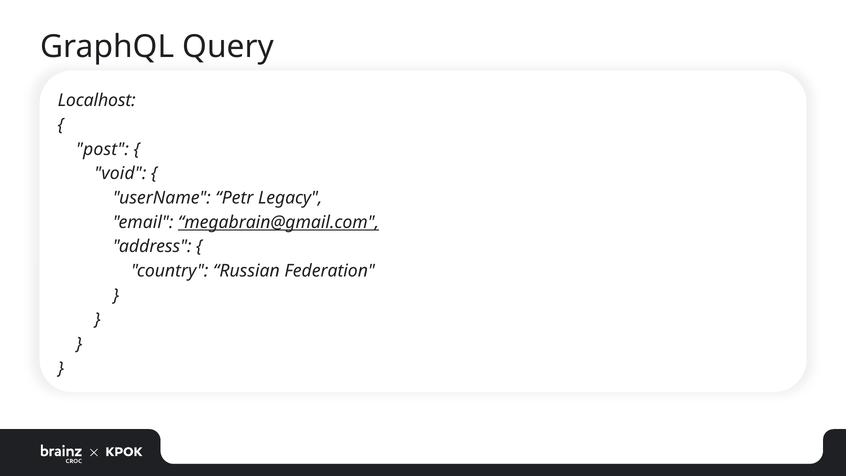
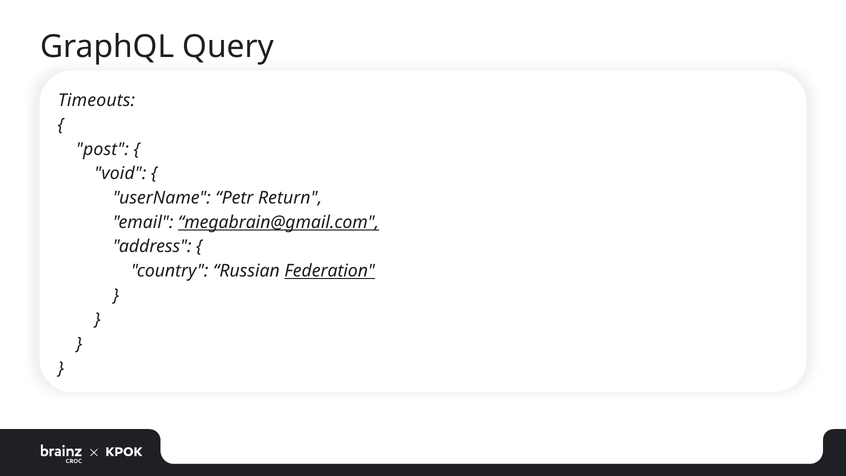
Localhost: Localhost -> Timeouts (97, 101)
Legacy: Legacy -> Return (290, 198)
Federation underline: none -> present (330, 271)
